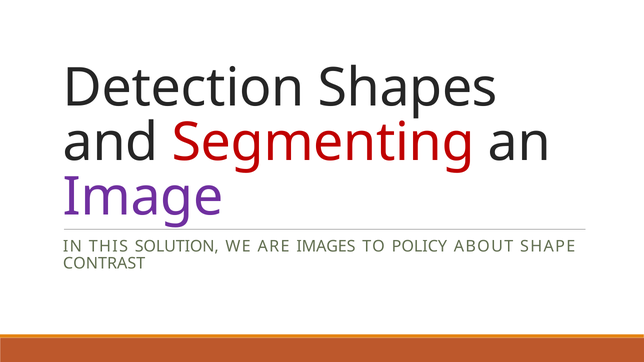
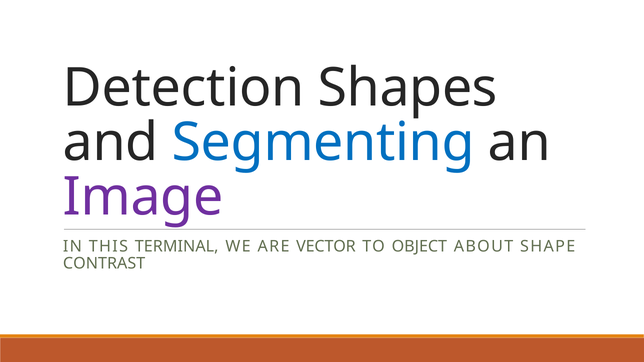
Segmenting colour: red -> blue (323, 143)
SOLUTION: SOLUTION -> TERMINAL (177, 246)
IMAGES: IMAGES -> VECTOR (326, 246)
POLICY: POLICY -> OBJECT (419, 246)
